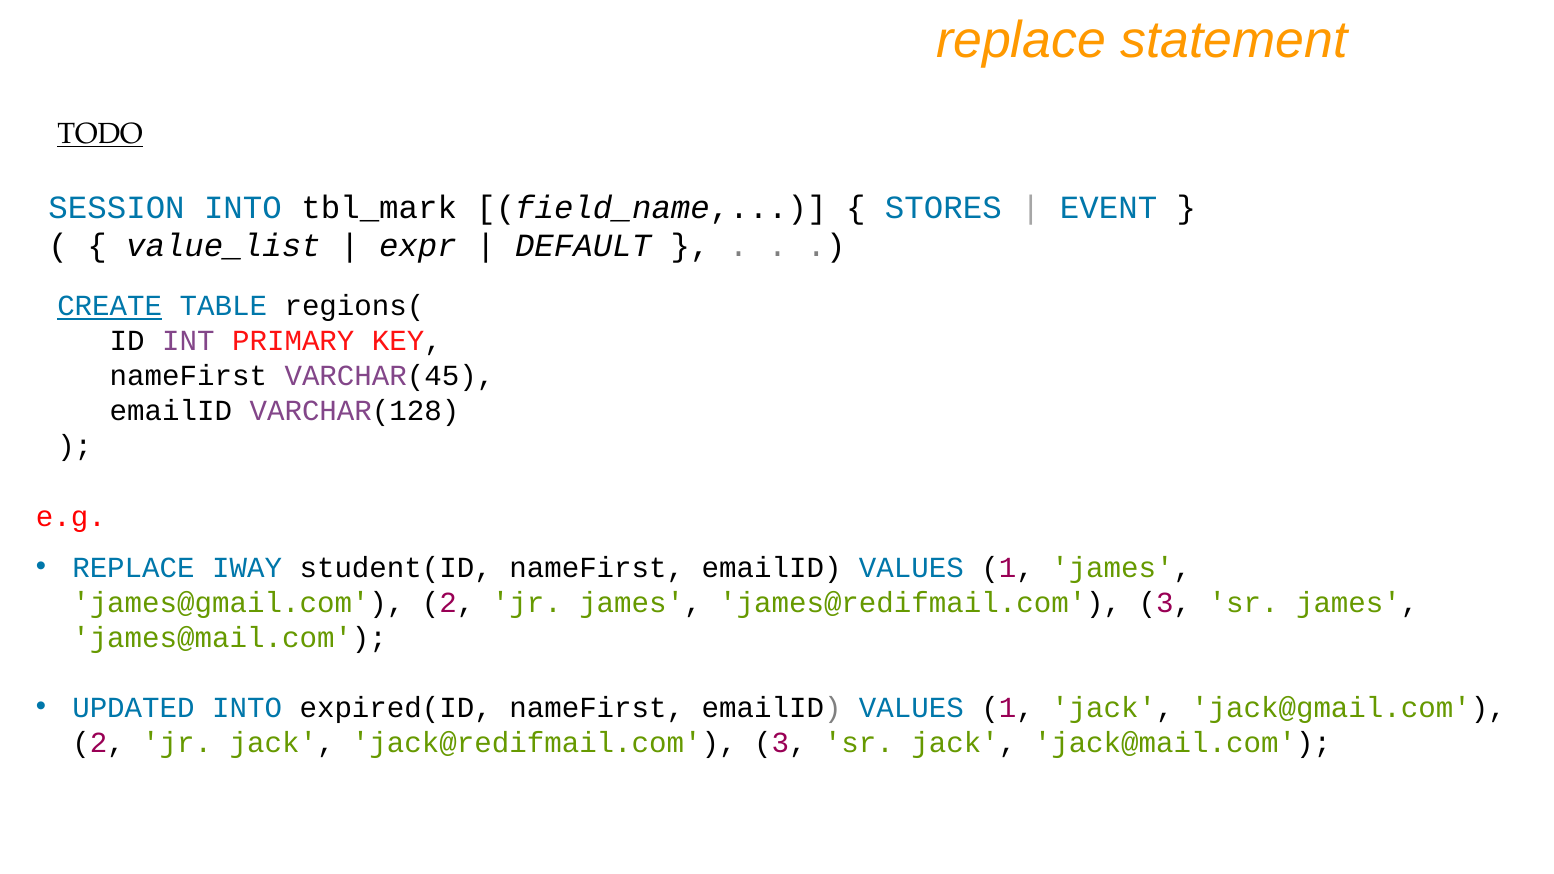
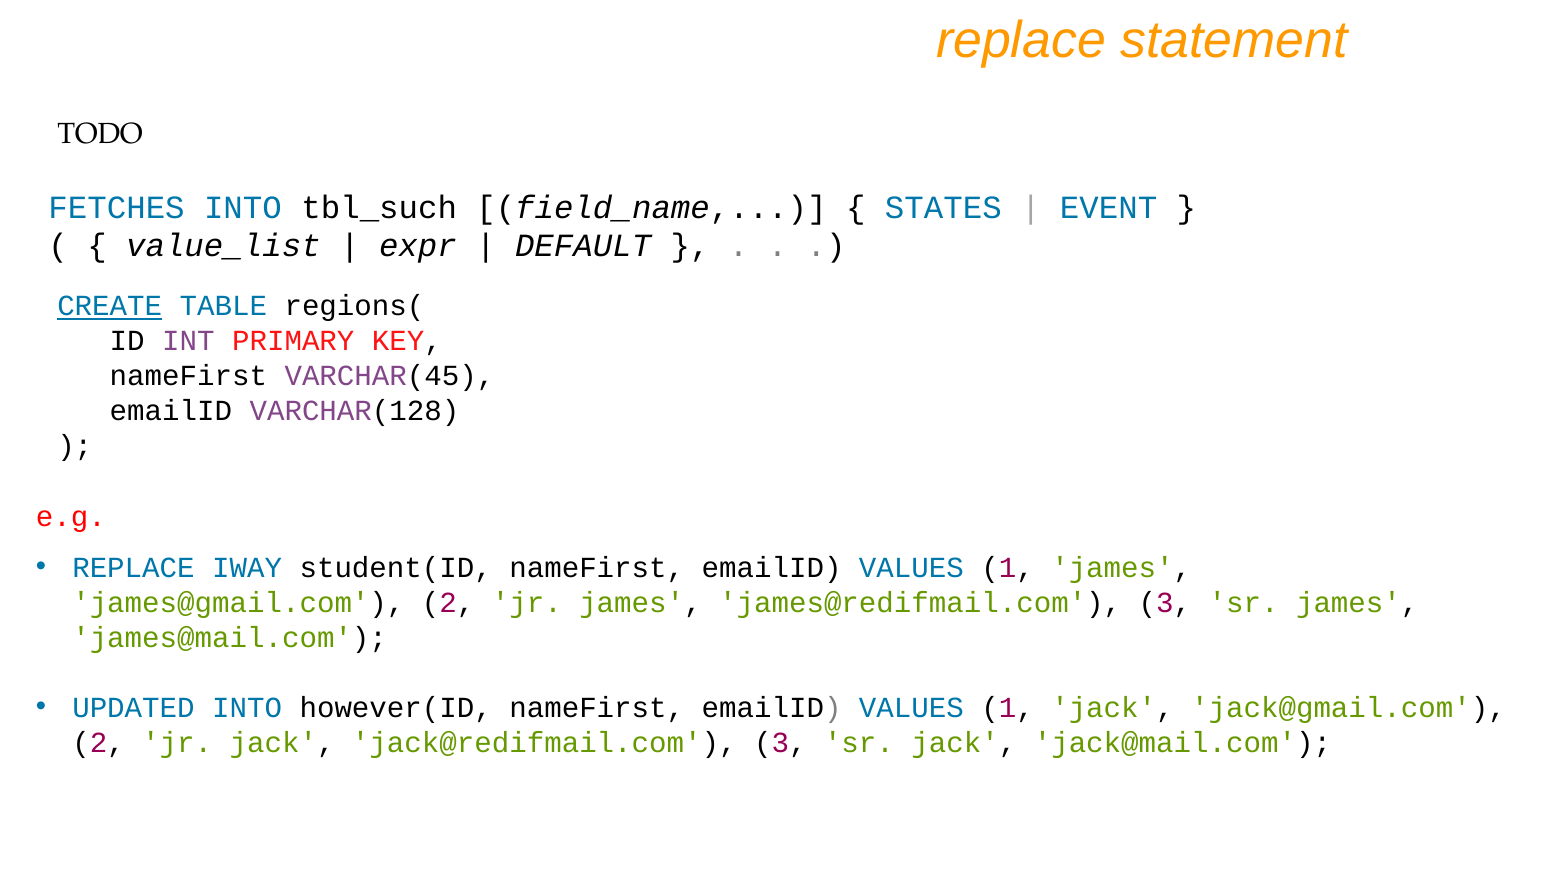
TODO underline: present -> none (100, 134)
SESSION: SESSION -> FETCHES (117, 207)
tbl_mark: tbl_mark -> tbl_such (379, 207)
STORES: STORES -> STATES (943, 207)
expired(ID: expired(ID -> however(ID (396, 708)
